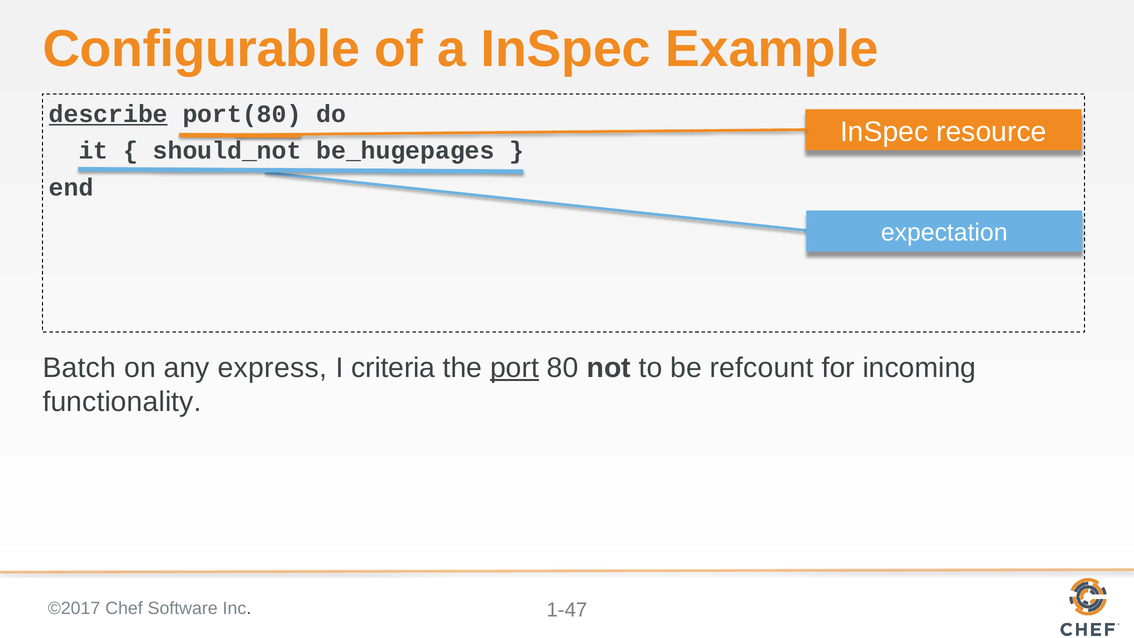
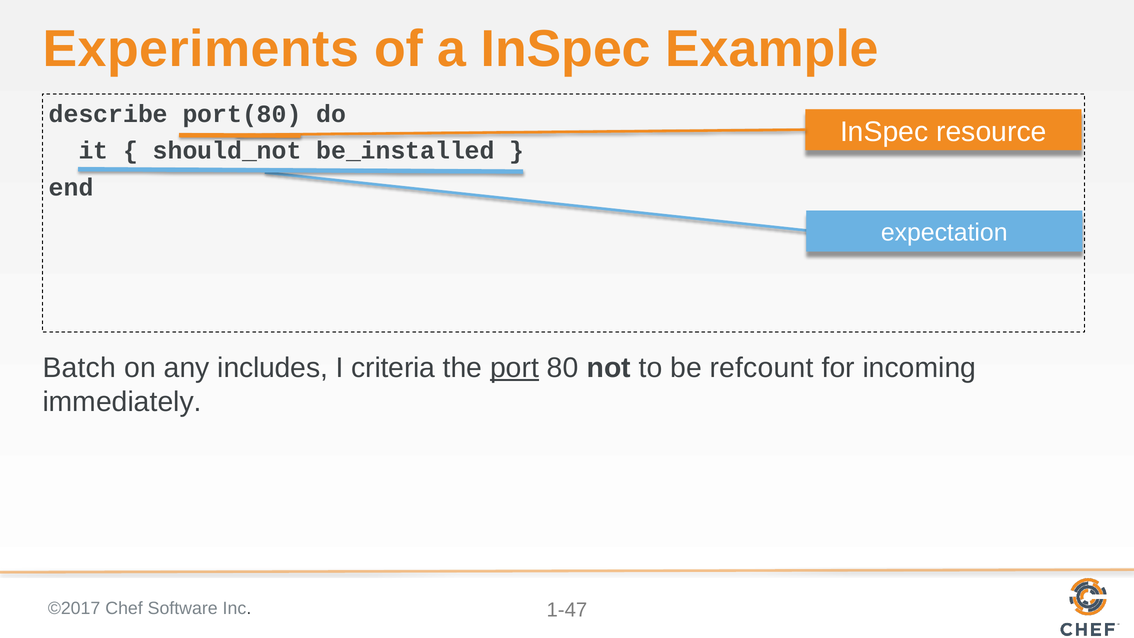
Configurable: Configurable -> Experiments (201, 49)
describe underline: present -> none (108, 114)
be_hugepages: be_hugepages -> be_installed (406, 151)
express: express -> includes (273, 368)
functionality: functionality -> immediately (122, 402)
